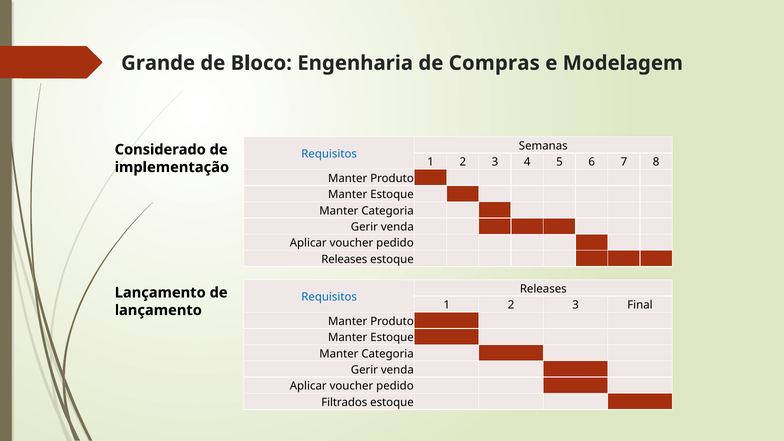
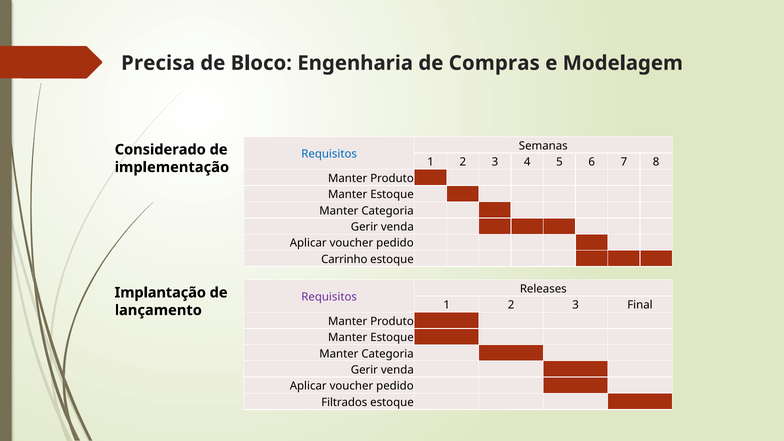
Grande: Grande -> Precisa (158, 63)
Releases: Releases -> Carrinho (344, 259)
Lançamento: Lançamento -> Implantação (160, 293)
Requisitos colour: blue -> purple (329, 297)
